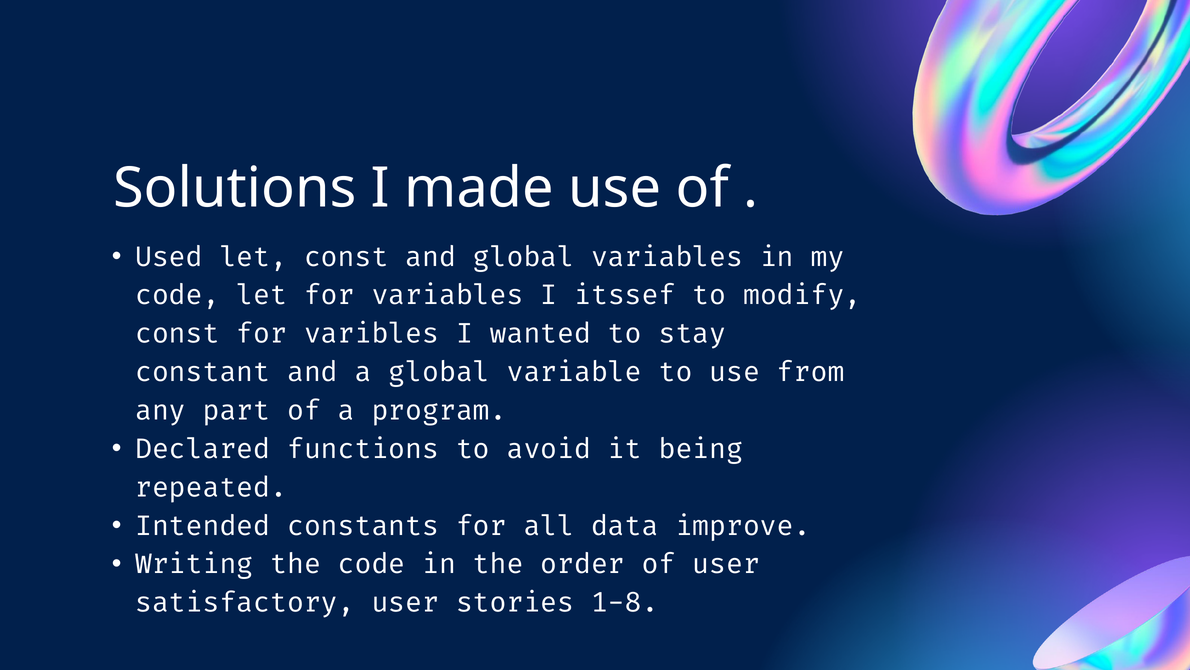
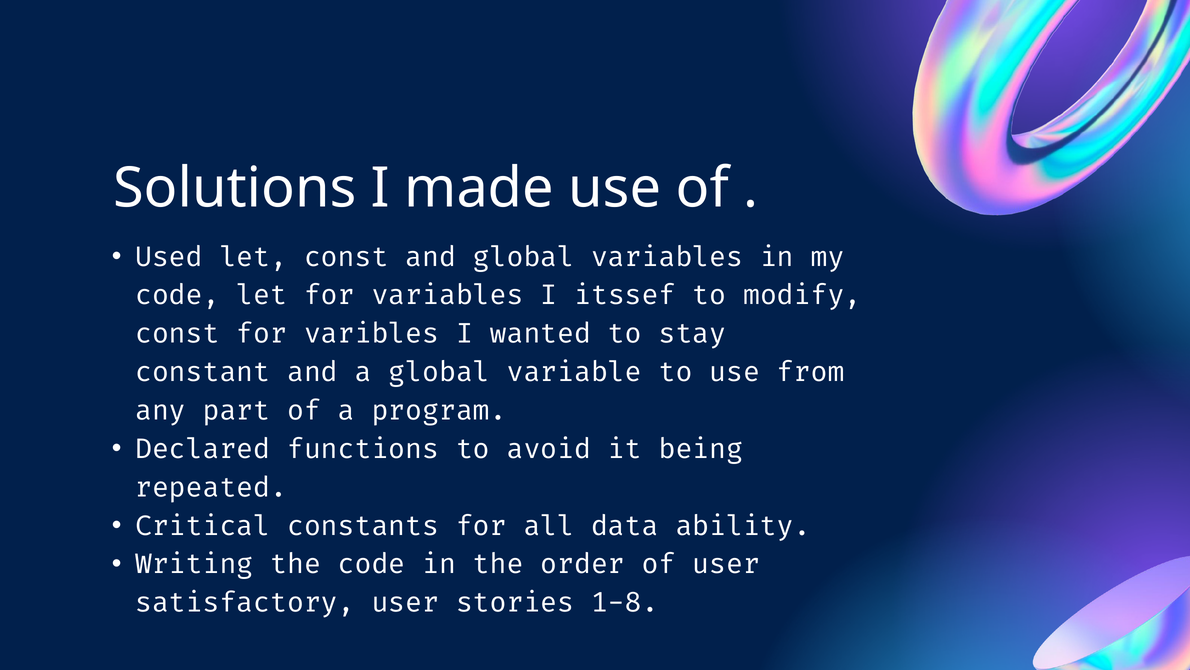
Intended: Intended -> Critical (203, 525)
improve: improve -> ability (743, 525)
